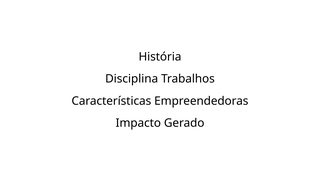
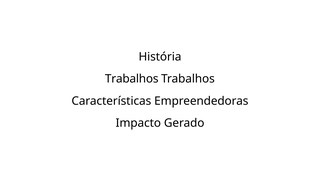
Disciplina: Disciplina -> Trabalhos (132, 79)
